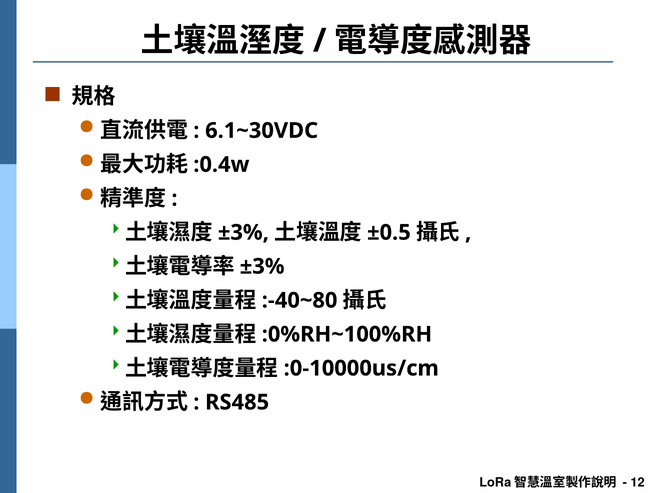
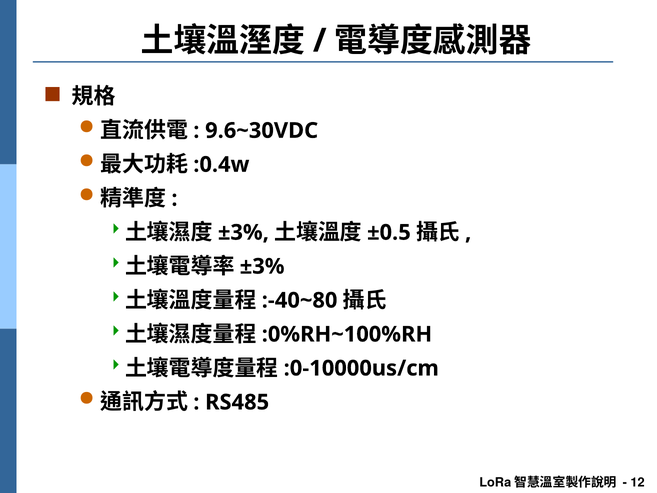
6.1~30VDC: 6.1~30VDC -> 9.6~30VDC (262, 131)
